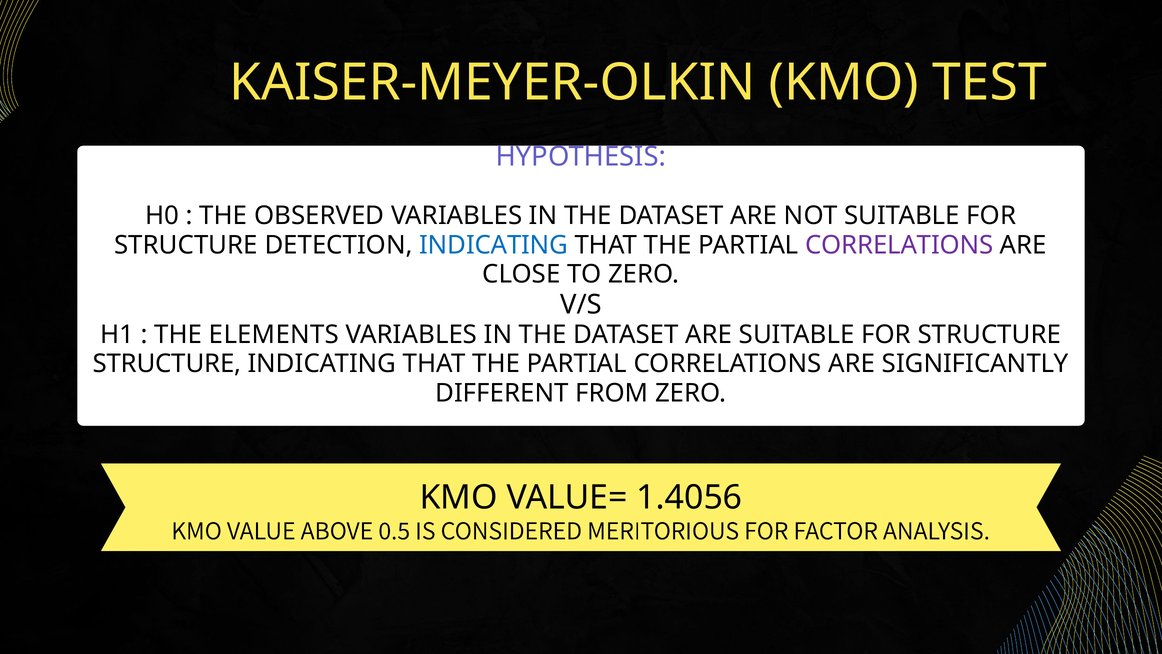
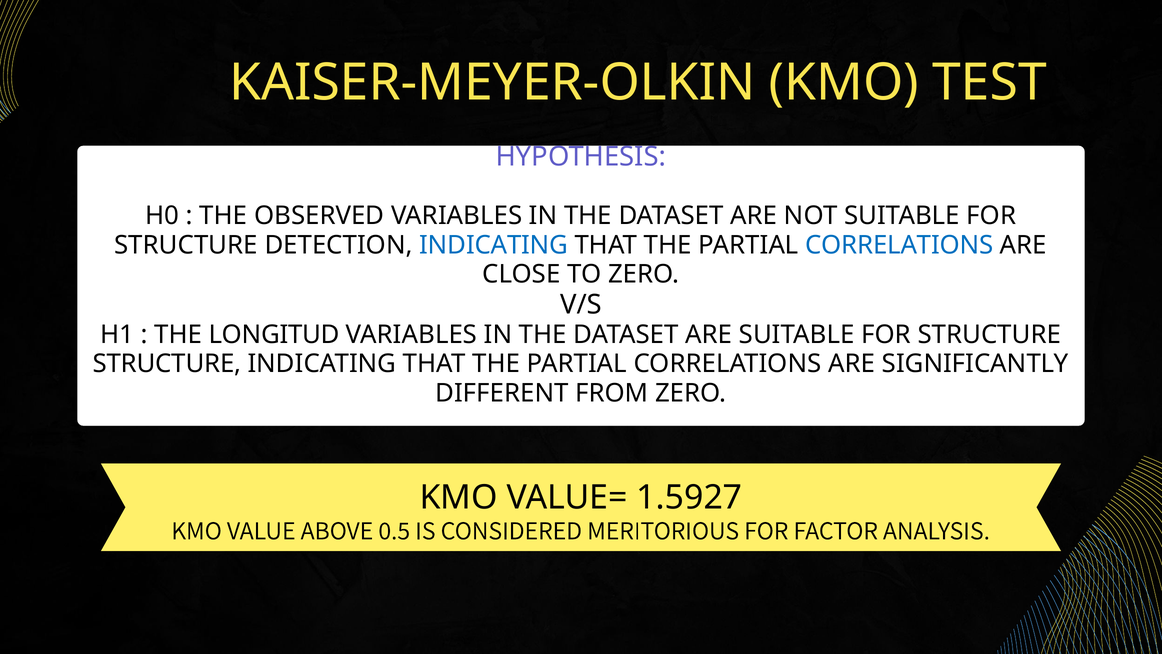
CORRELATIONS colour: purple -> blue (899, 245)
ELEMENTS: ELEMENTS -> LONGITUD (274, 334)
1.4056: 1.4056 -> 1.5927 (689, 497)
